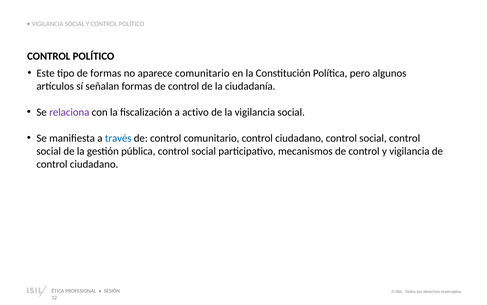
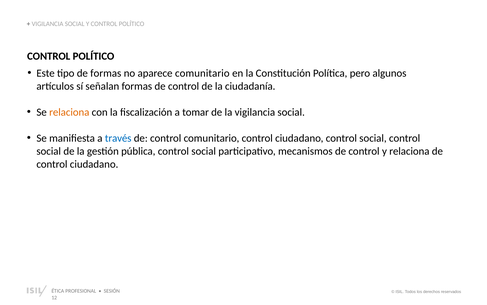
relaciona colour: purple -> orange (69, 112)
activo: activo -> tomar (196, 112)
y vigilancia: vigilancia -> relaciona (409, 151)
